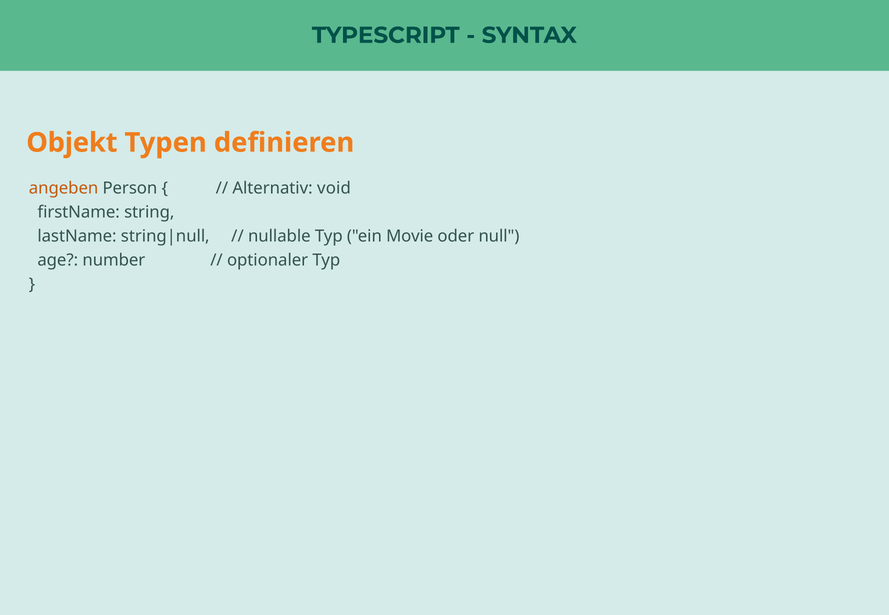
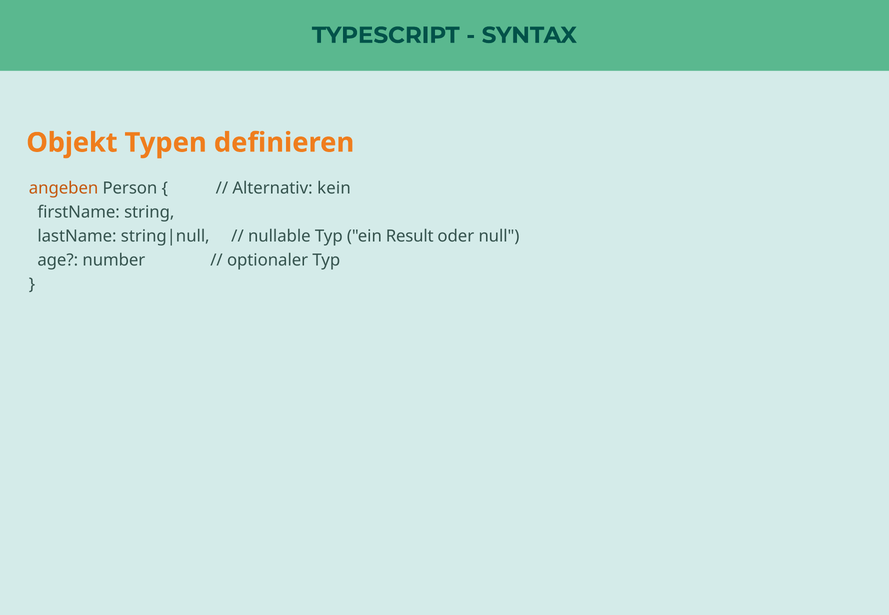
void: void -> kein (334, 188)
Movie: Movie -> Result (410, 236)
